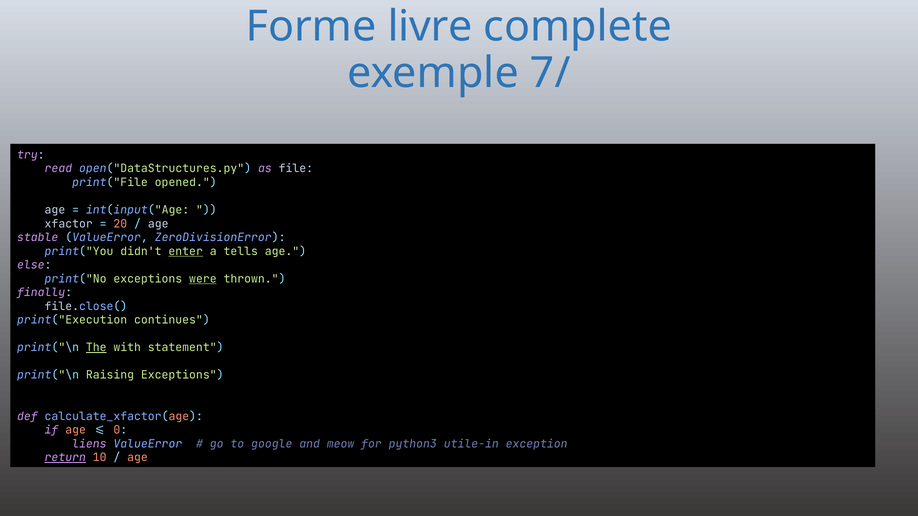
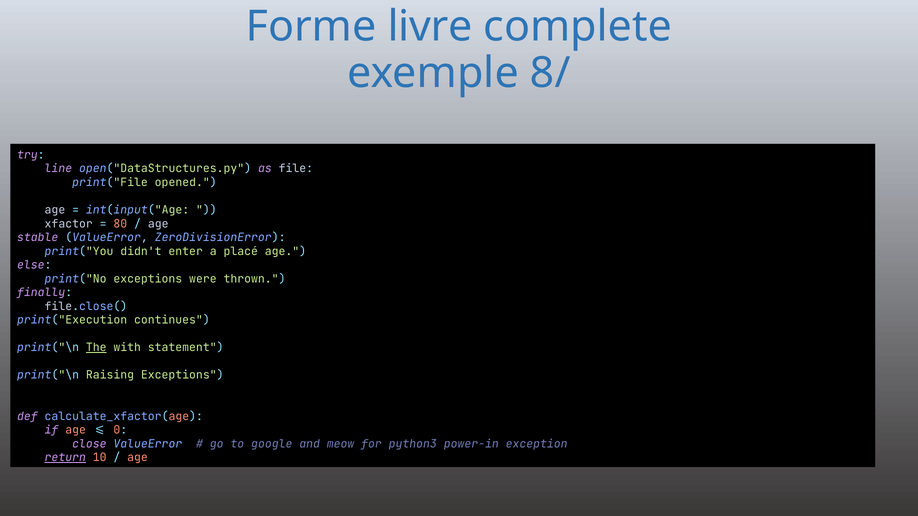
7/: 7/ -> 8/ (550, 73)
read: read -> line (58, 169)
20: 20 -> 80 (120, 224)
enter underline: present -> none (186, 251)
tells: tells -> placé (241, 251)
were underline: present -> none (203, 279)
liens: liens -> close (89, 444)
utile-in: utile-in -> power-in (471, 444)
